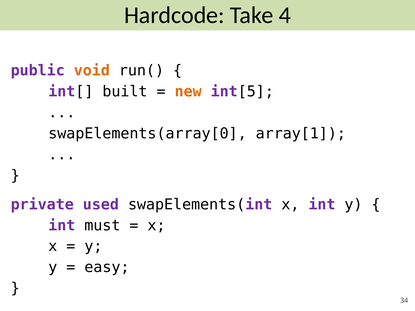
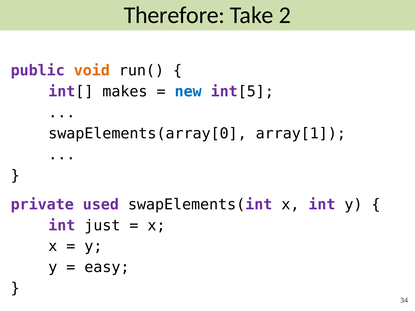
Hardcode: Hardcode -> Therefore (174, 15)
4: 4 -> 2 (285, 15)
built: built -> makes (125, 92)
new colour: orange -> blue (188, 92)
must: must -> just (102, 226)
